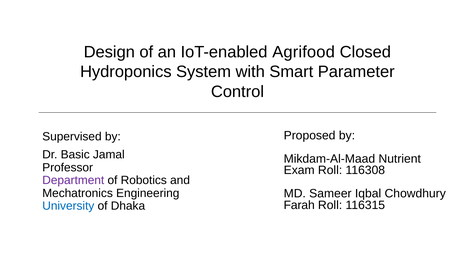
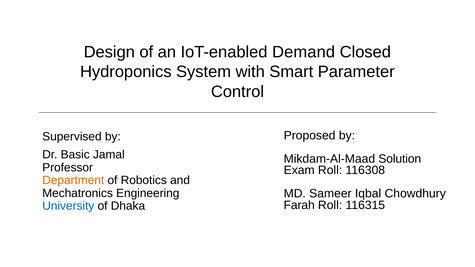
Agrifood: Agrifood -> Demand (304, 52)
Nutrient: Nutrient -> Solution (400, 159)
Department colour: purple -> orange (73, 180)
